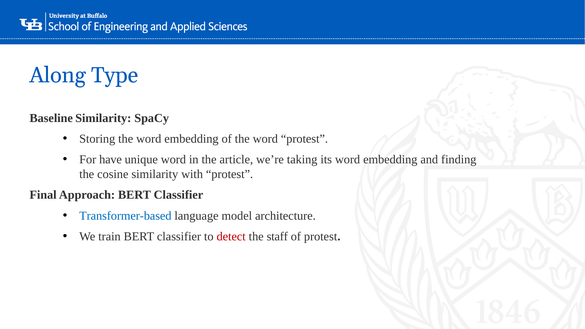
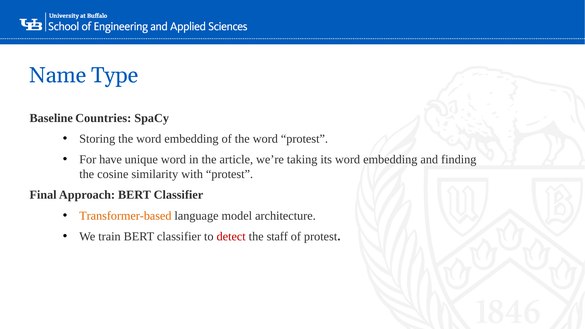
Along: Along -> Name (58, 75)
Baseline Similarity: Similarity -> Countries (103, 118)
Transformer-based colour: blue -> orange (125, 216)
